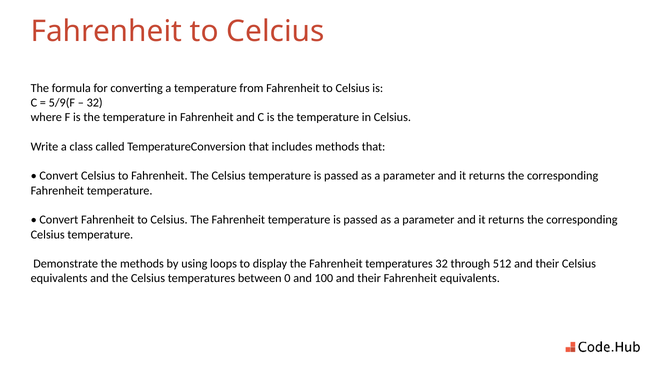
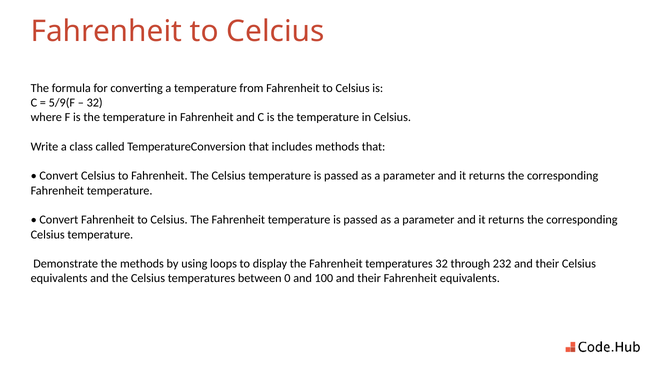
512: 512 -> 232 (502, 264)
